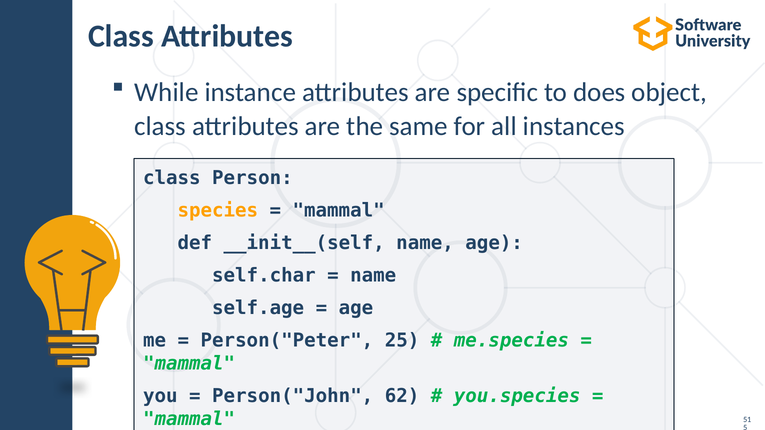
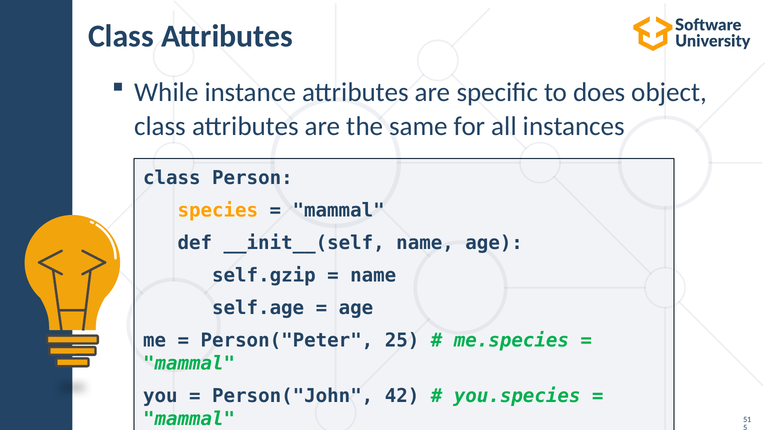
self.char: self.char -> self.gzip (264, 276)
62: 62 -> 42 (402, 396)
